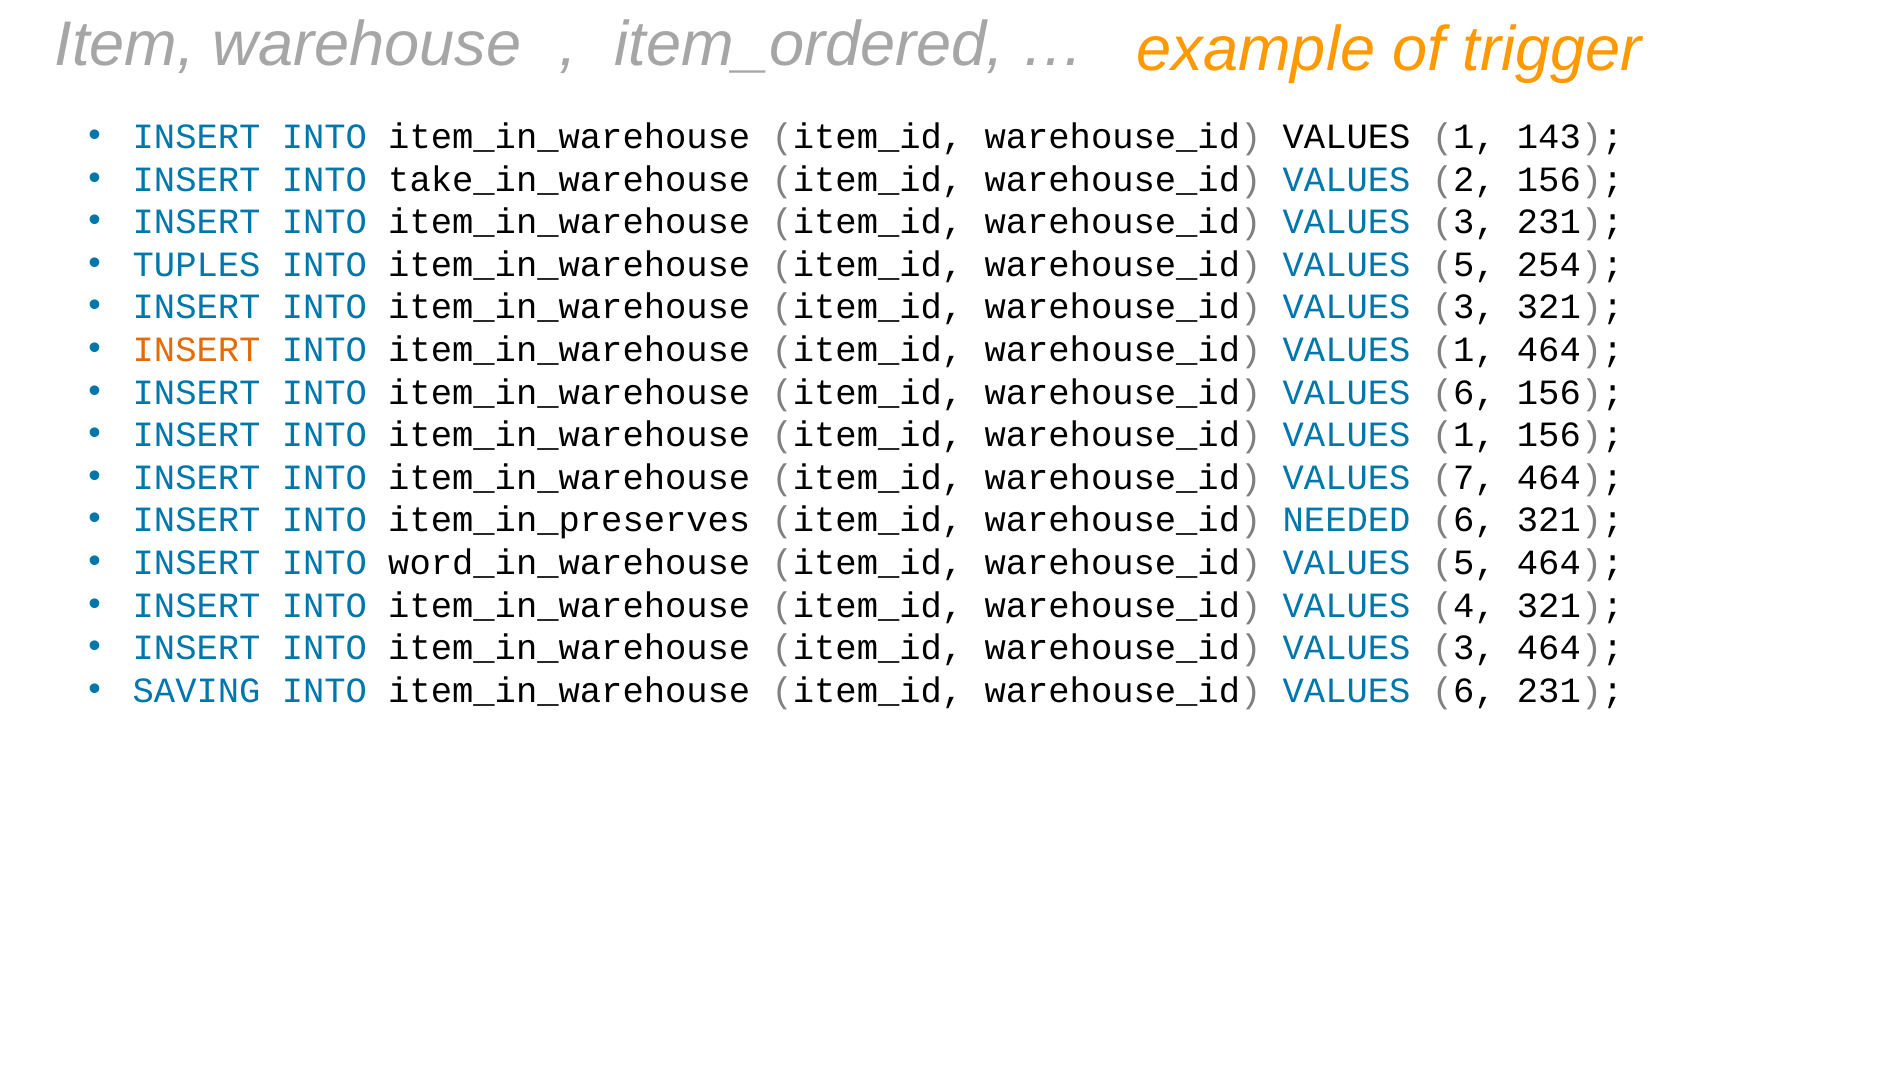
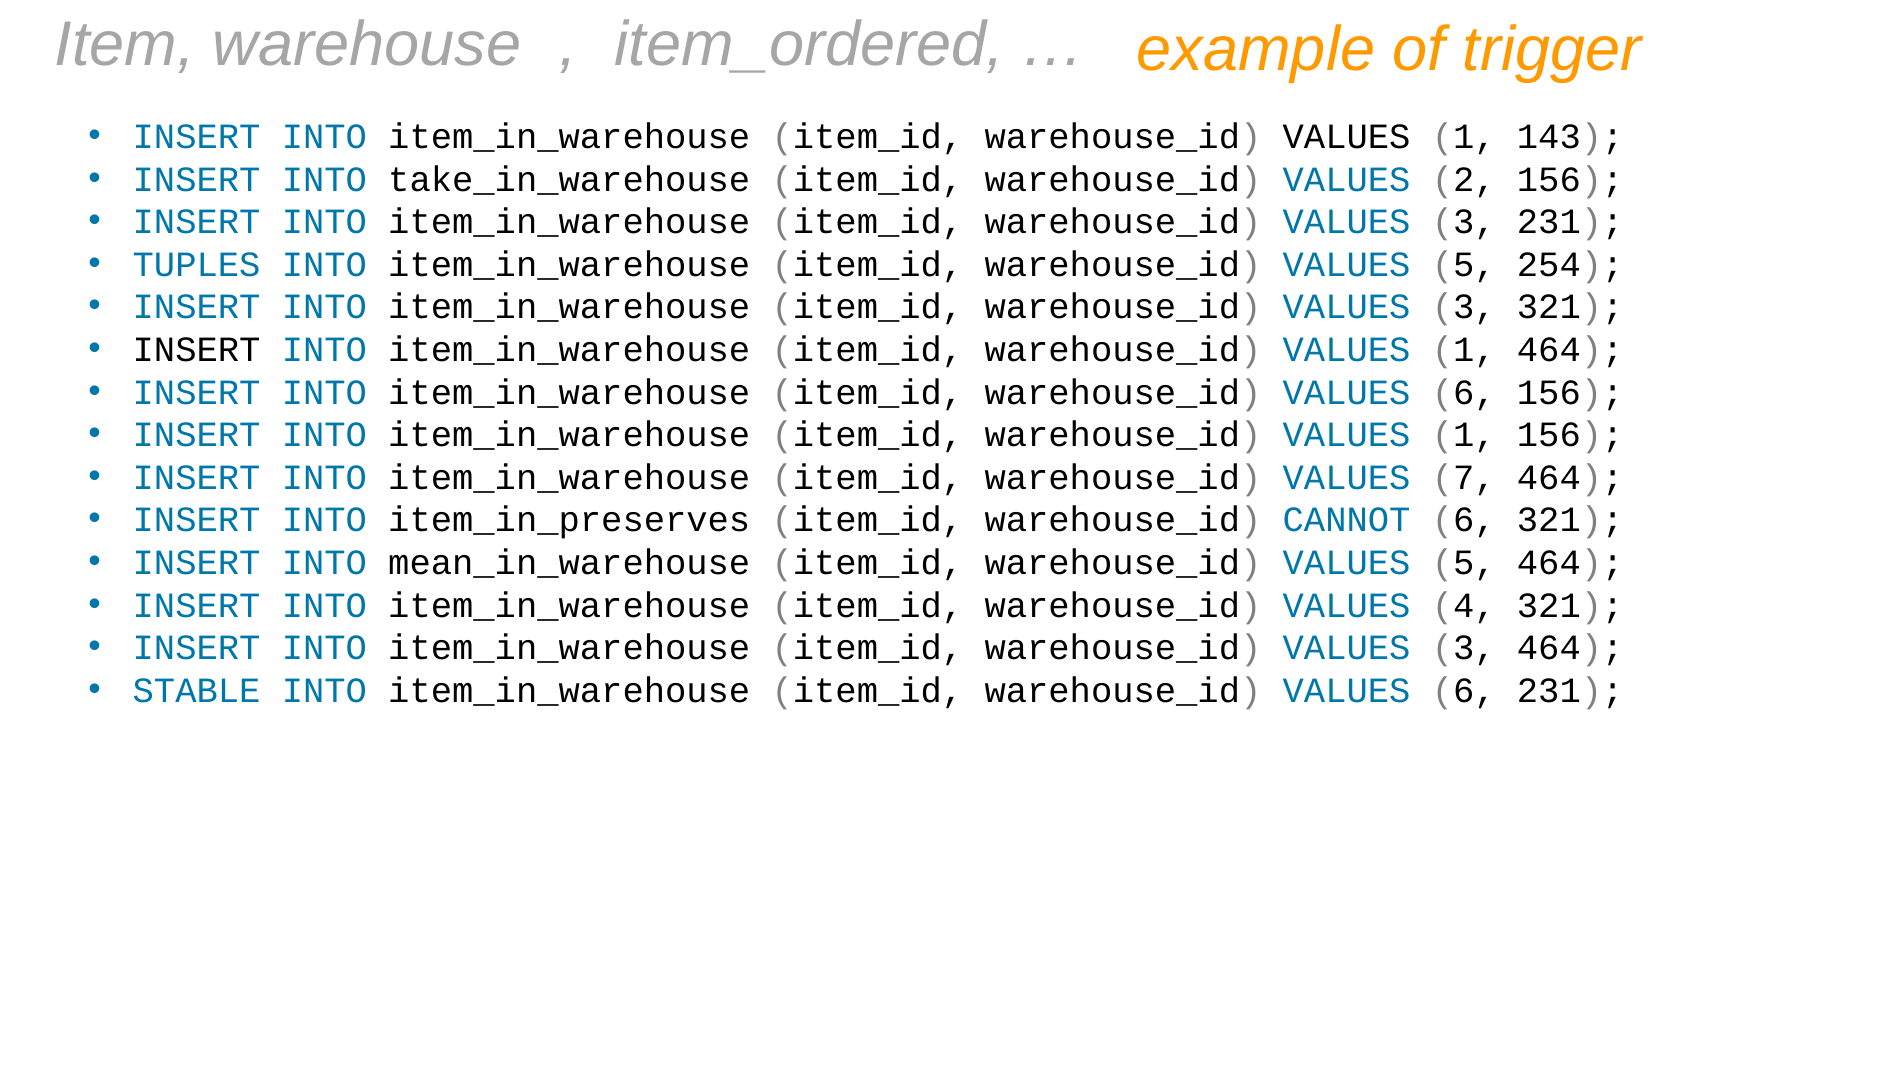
INSERT colour: orange -> black (197, 350)
NEEDED: NEEDED -> CANNOT (1347, 520)
word_in_warehouse: word_in_warehouse -> mean_in_warehouse (569, 563)
SAVING: SAVING -> STABLE (197, 690)
